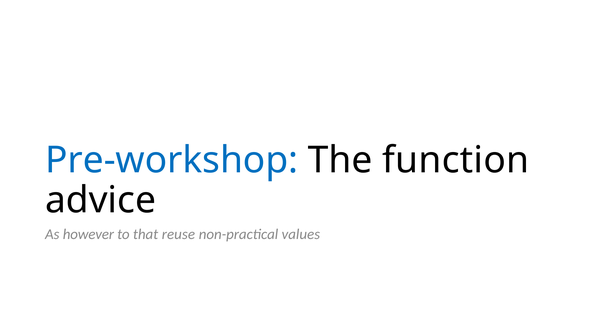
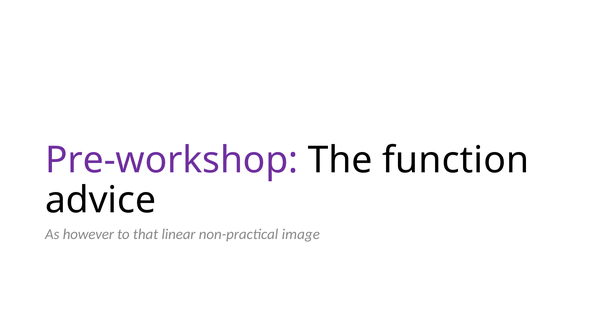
Pre-workshop colour: blue -> purple (172, 160)
reuse: reuse -> linear (179, 234)
values: values -> image (301, 234)
